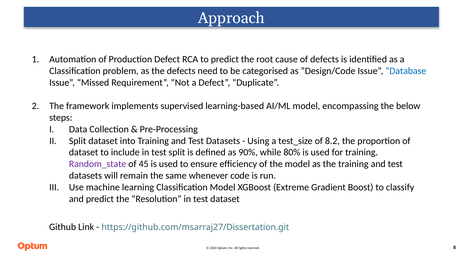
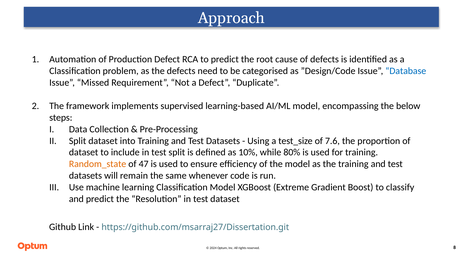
8.2: 8.2 -> 7.6 (332, 141)
90%: 90% -> 10% (248, 153)
Random_state colour: purple -> orange (98, 164)
45: 45 -> 47 (144, 164)
